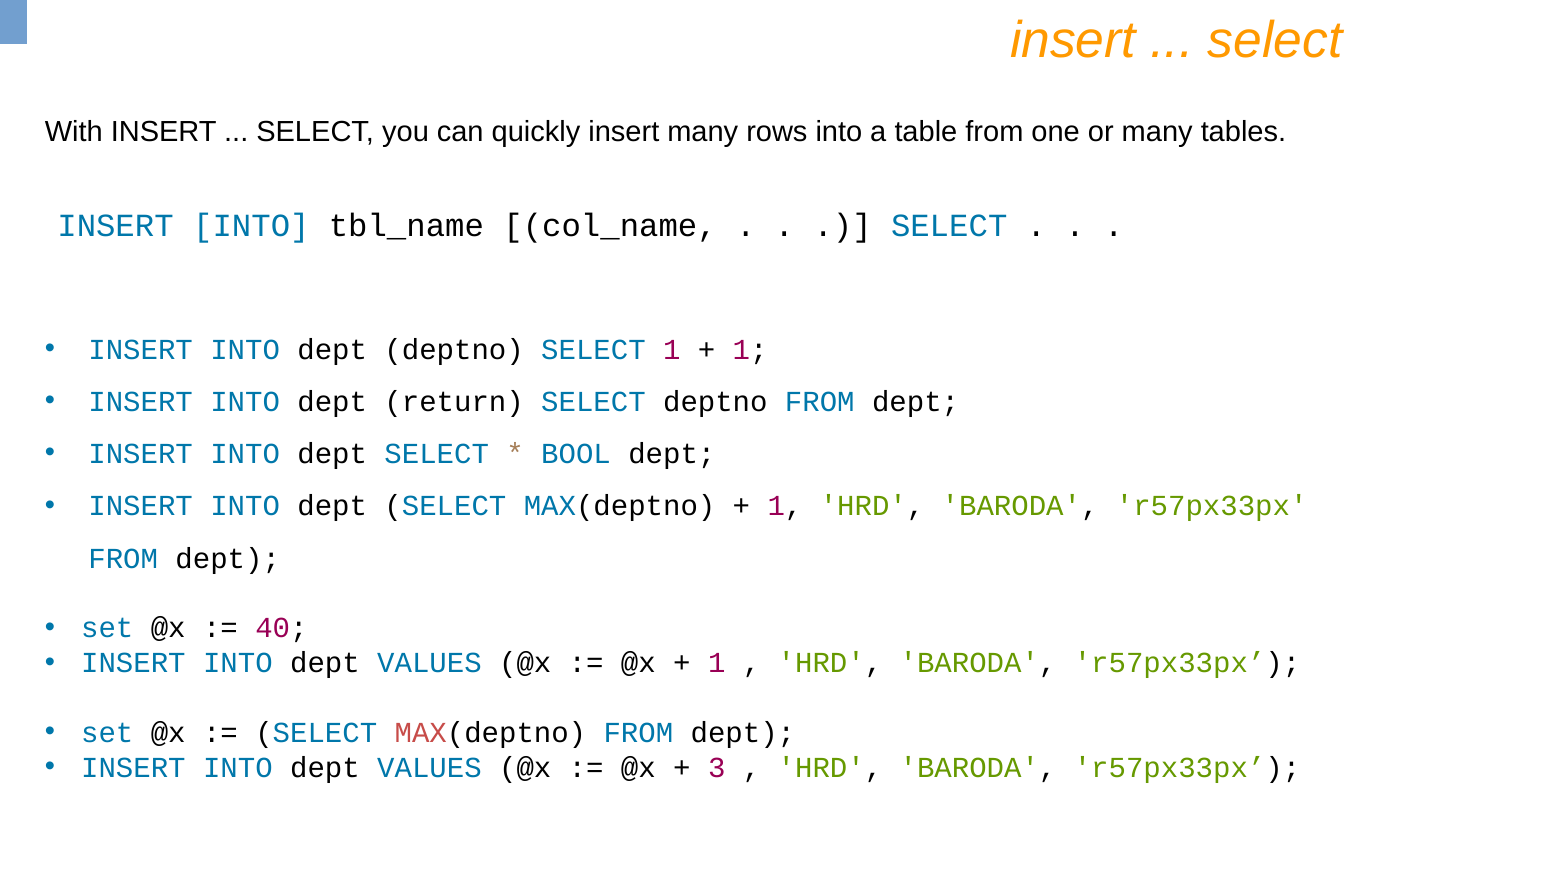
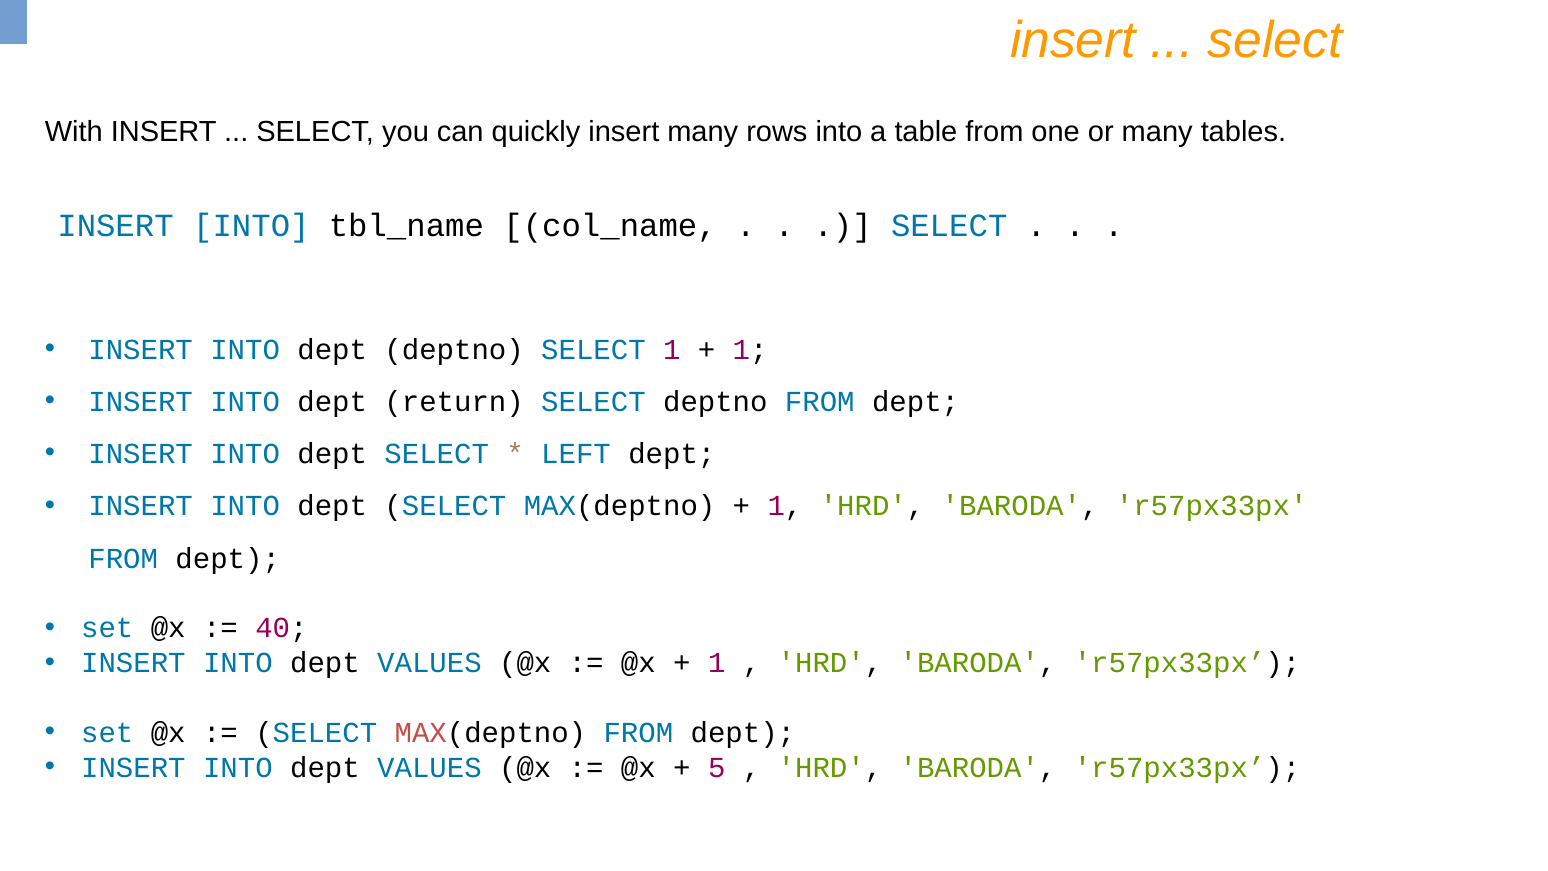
BOOL: BOOL -> LEFT (576, 454)
3: 3 -> 5 (717, 767)
